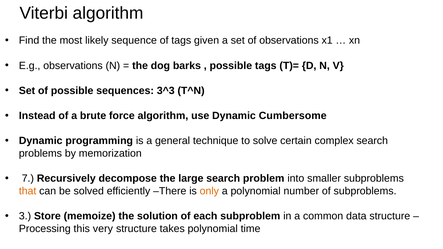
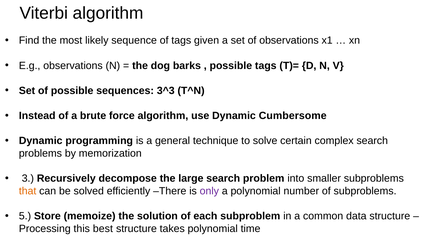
7: 7 -> 3 (28, 179)
only colour: orange -> purple (209, 191)
3: 3 -> 5 (25, 216)
very: very -> best (103, 229)
